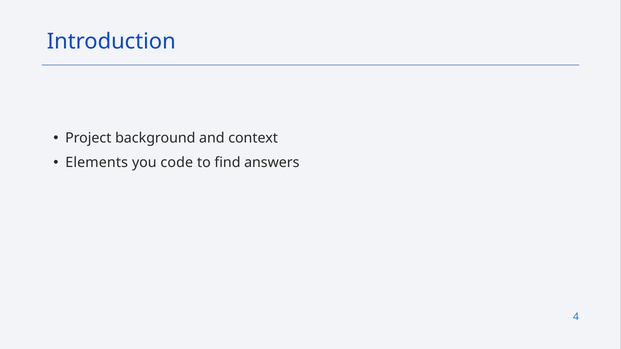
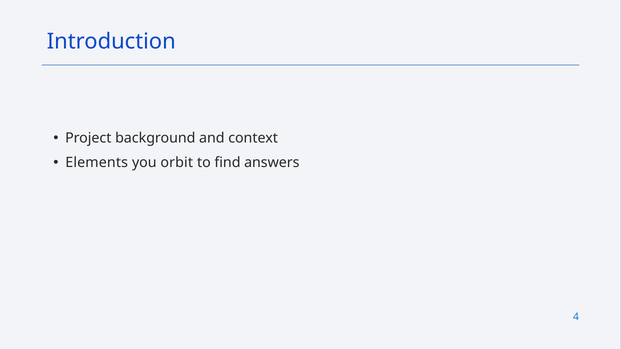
code: code -> orbit (177, 163)
